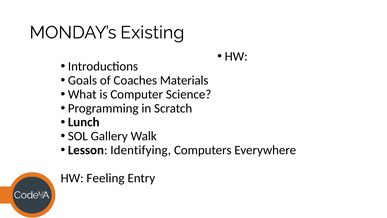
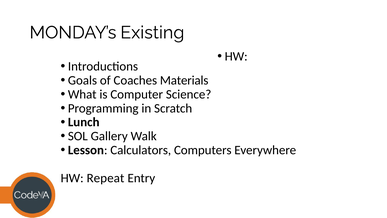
Identifying: Identifying -> Calculators (141, 150)
Feeling: Feeling -> Repeat (105, 178)
